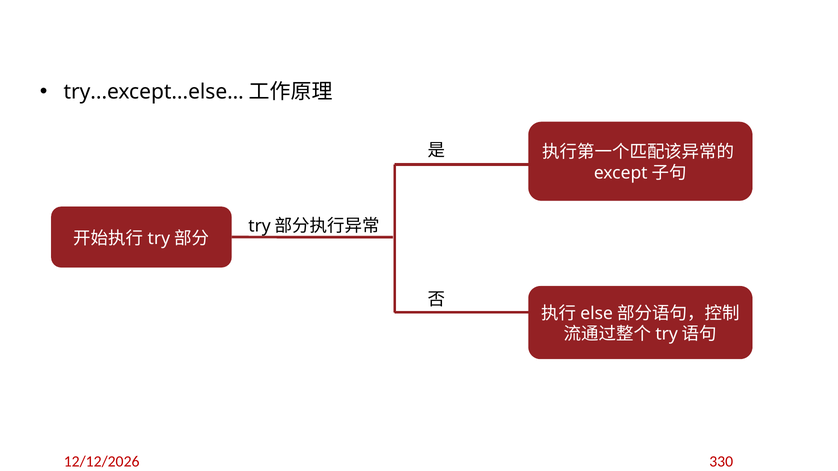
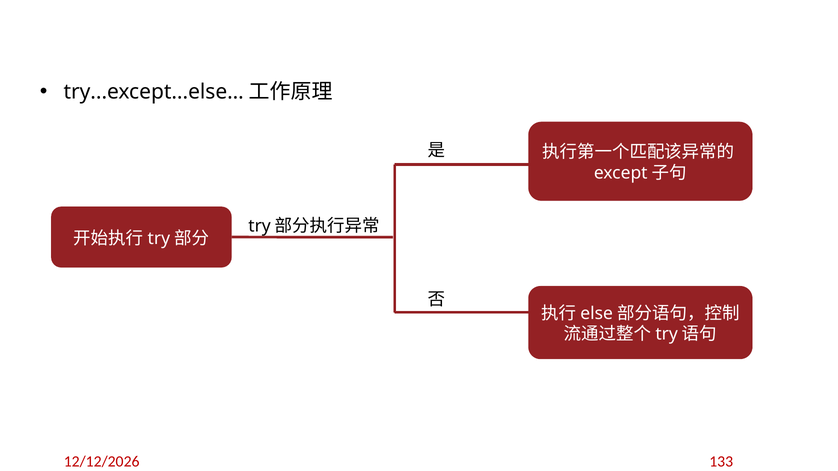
330: 330 -> 133 (721, 462)
